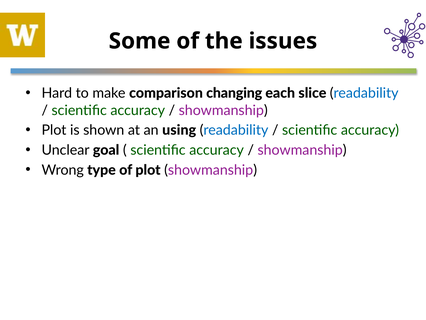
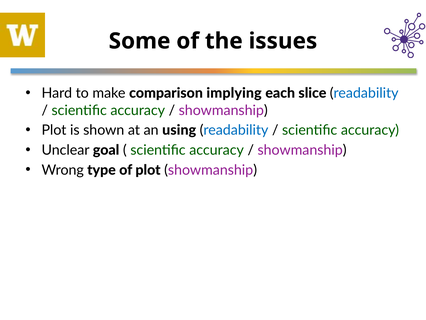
changing: changing -> implying (234, 93)
